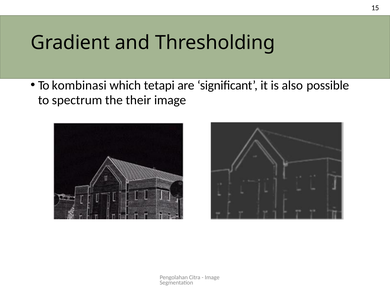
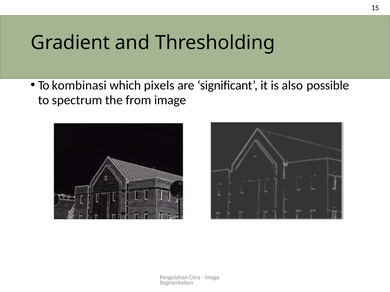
tetapi: tetapi -> pixels (159, 85)
their: their -> from (138, 100)
